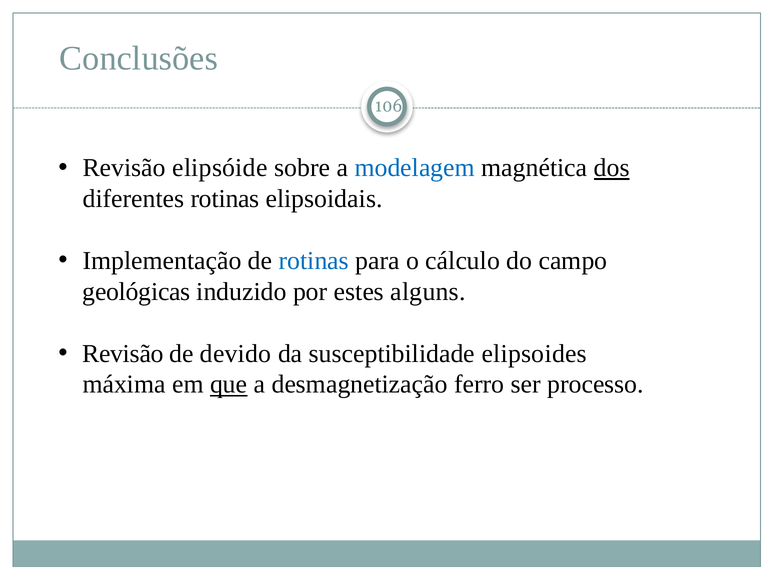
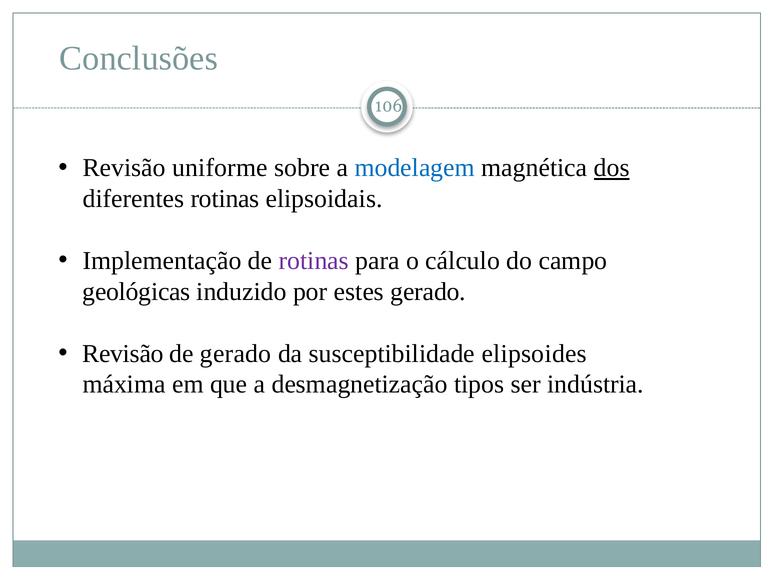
elipsóide: elipsóide -> uniforme (220, 168)
rotinas colour: blue -> purple (314, 261)
estes alguns: alguns -> gerado (428, 292)
de devido: devido -> gerado (236, 354)
que underline: present -> none (229, 385)
ferro: ferro -> tipos (479, 385)
processo: processo -> indústria (596, 385)
